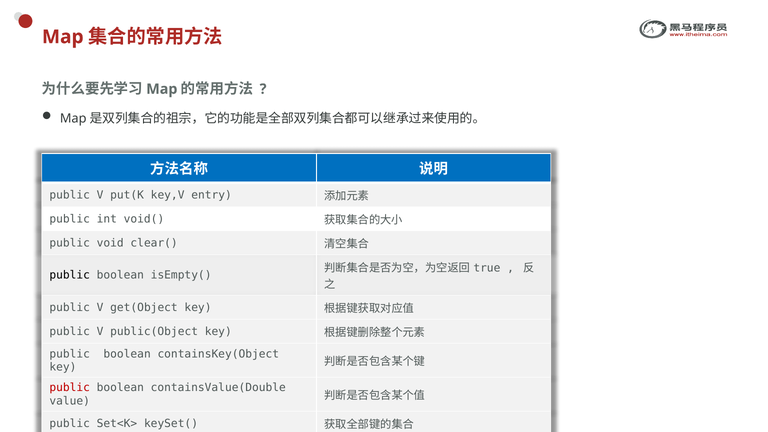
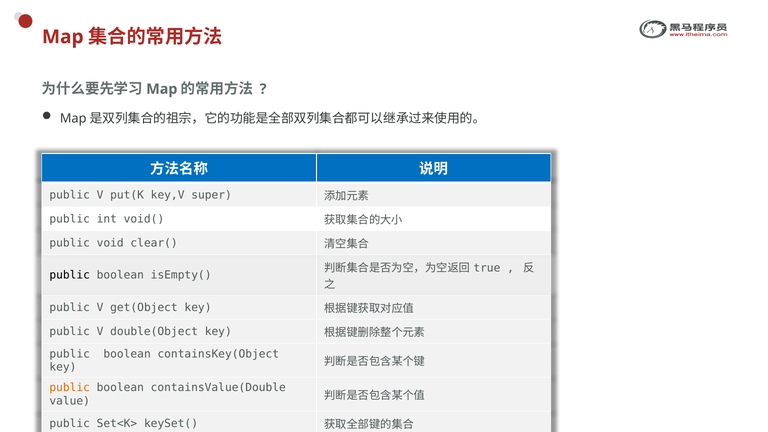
entry: entry -> super (212, 195)
public(Object: public(Object -> double(Object (154, 331)
public colour: red -> orange (70, 388)
